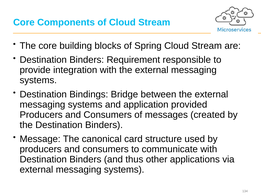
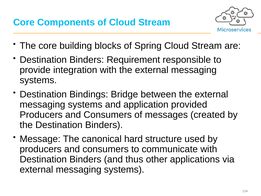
card: card -> hard (133, 139)
